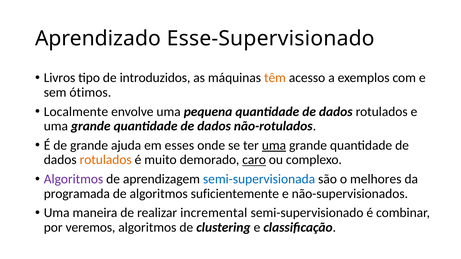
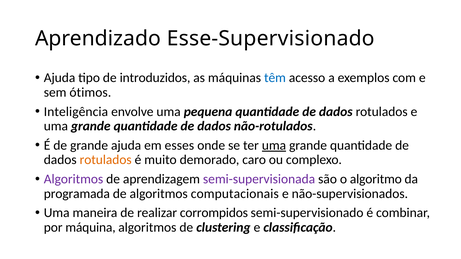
Livros: Livros -> Ajuda (60, 78)
têm colour: orange -> blue (275, 78)
Localmente: Localmente -> Inteligência (76, 112)
caro underline: present -> none (254, 160)
semi-supervisionada colour: blue -> purple (259, 179)
melhores: melhores -> algoritmo (376, 179)
suficientemente: suficientemente -> computacionais (235, 194)
incremental: incremental -> corrompidos (214, 213)
veremos: veremos -> máquina (90, 228)
